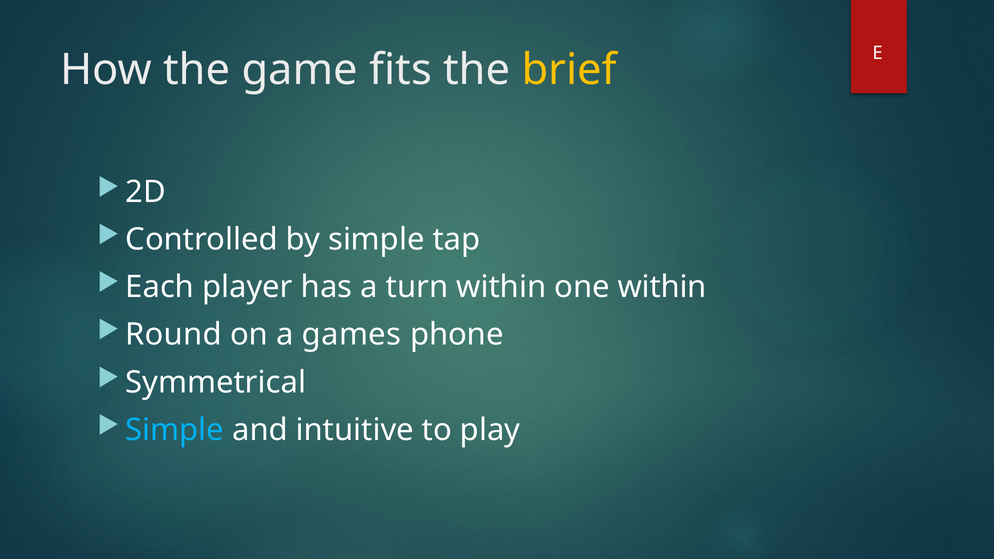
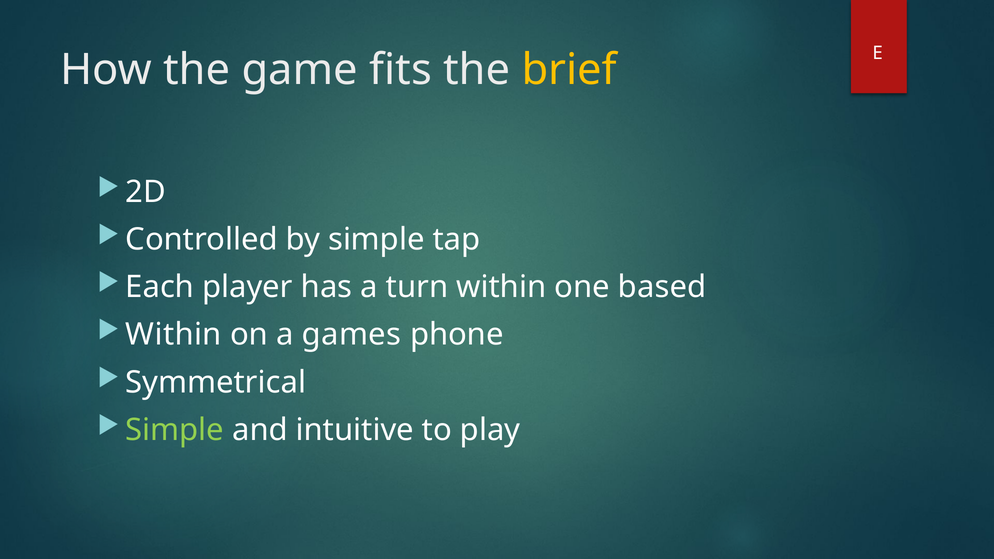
one within: within -> based (662, 287)
Round: Round -> Within (174, 335)
Simple colour: light blue -> light green (175, 430)
